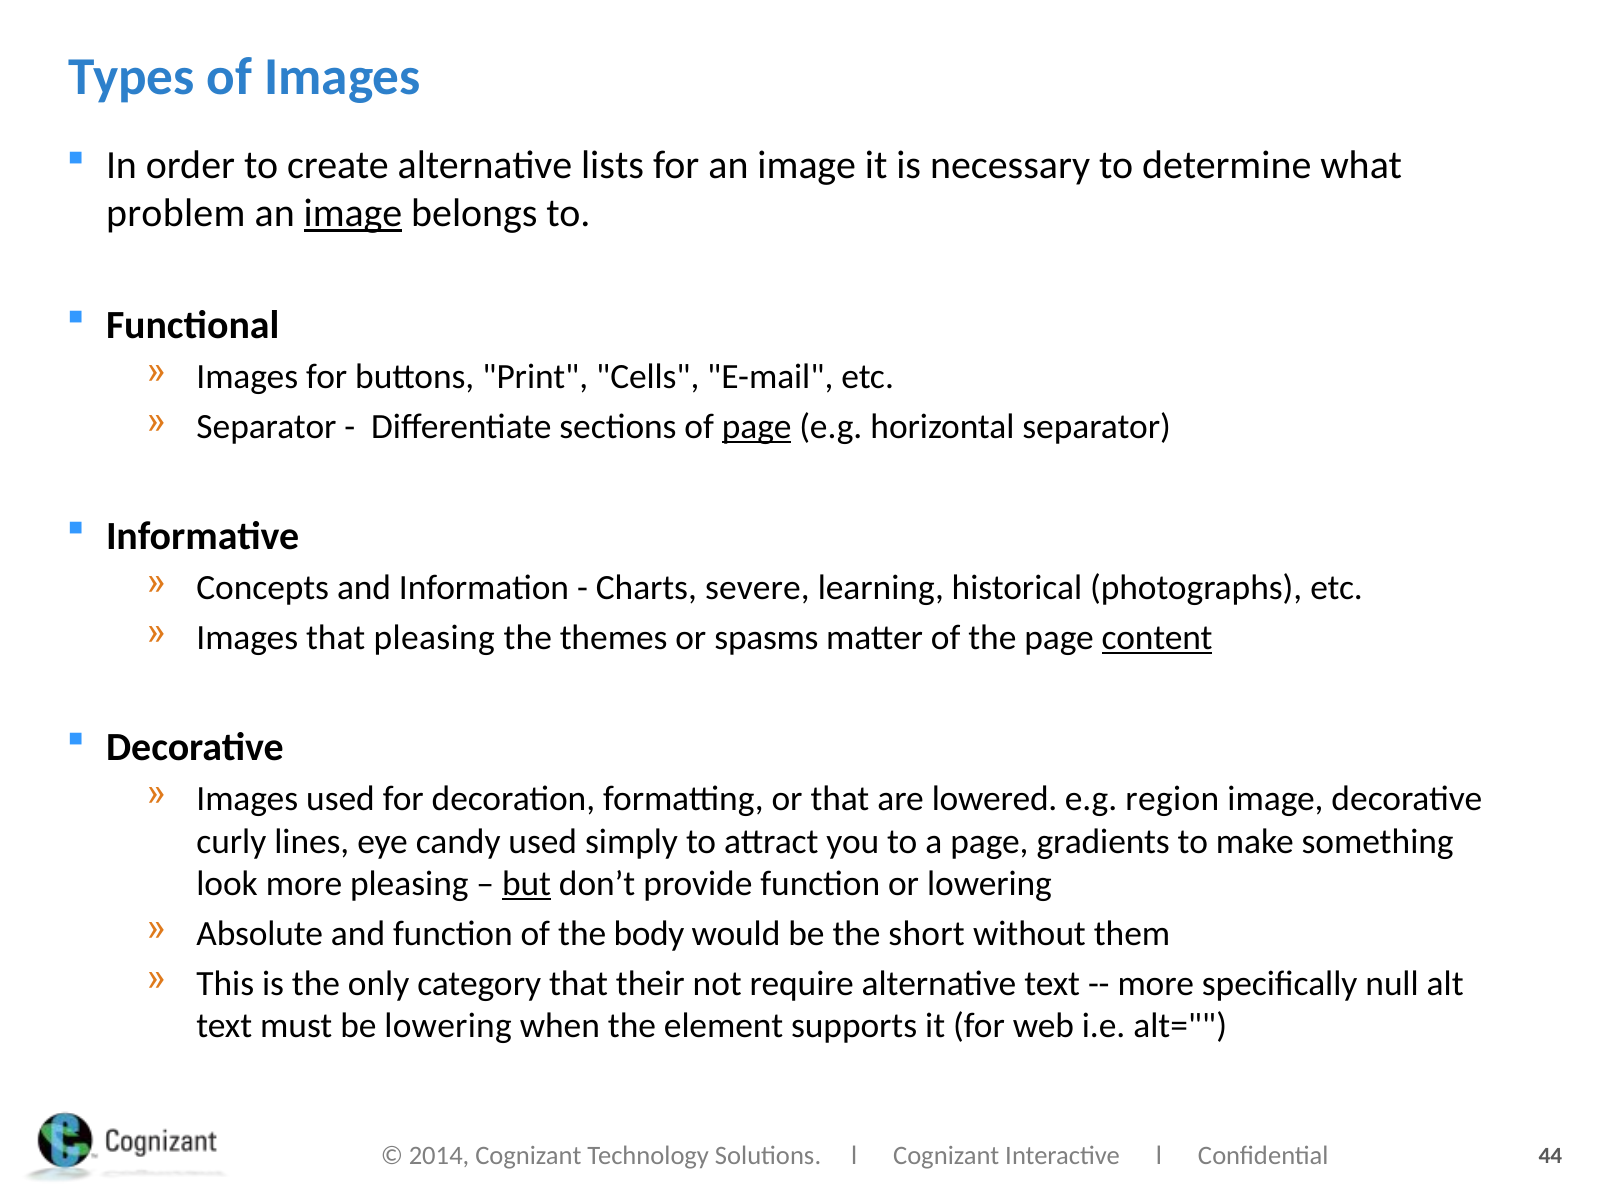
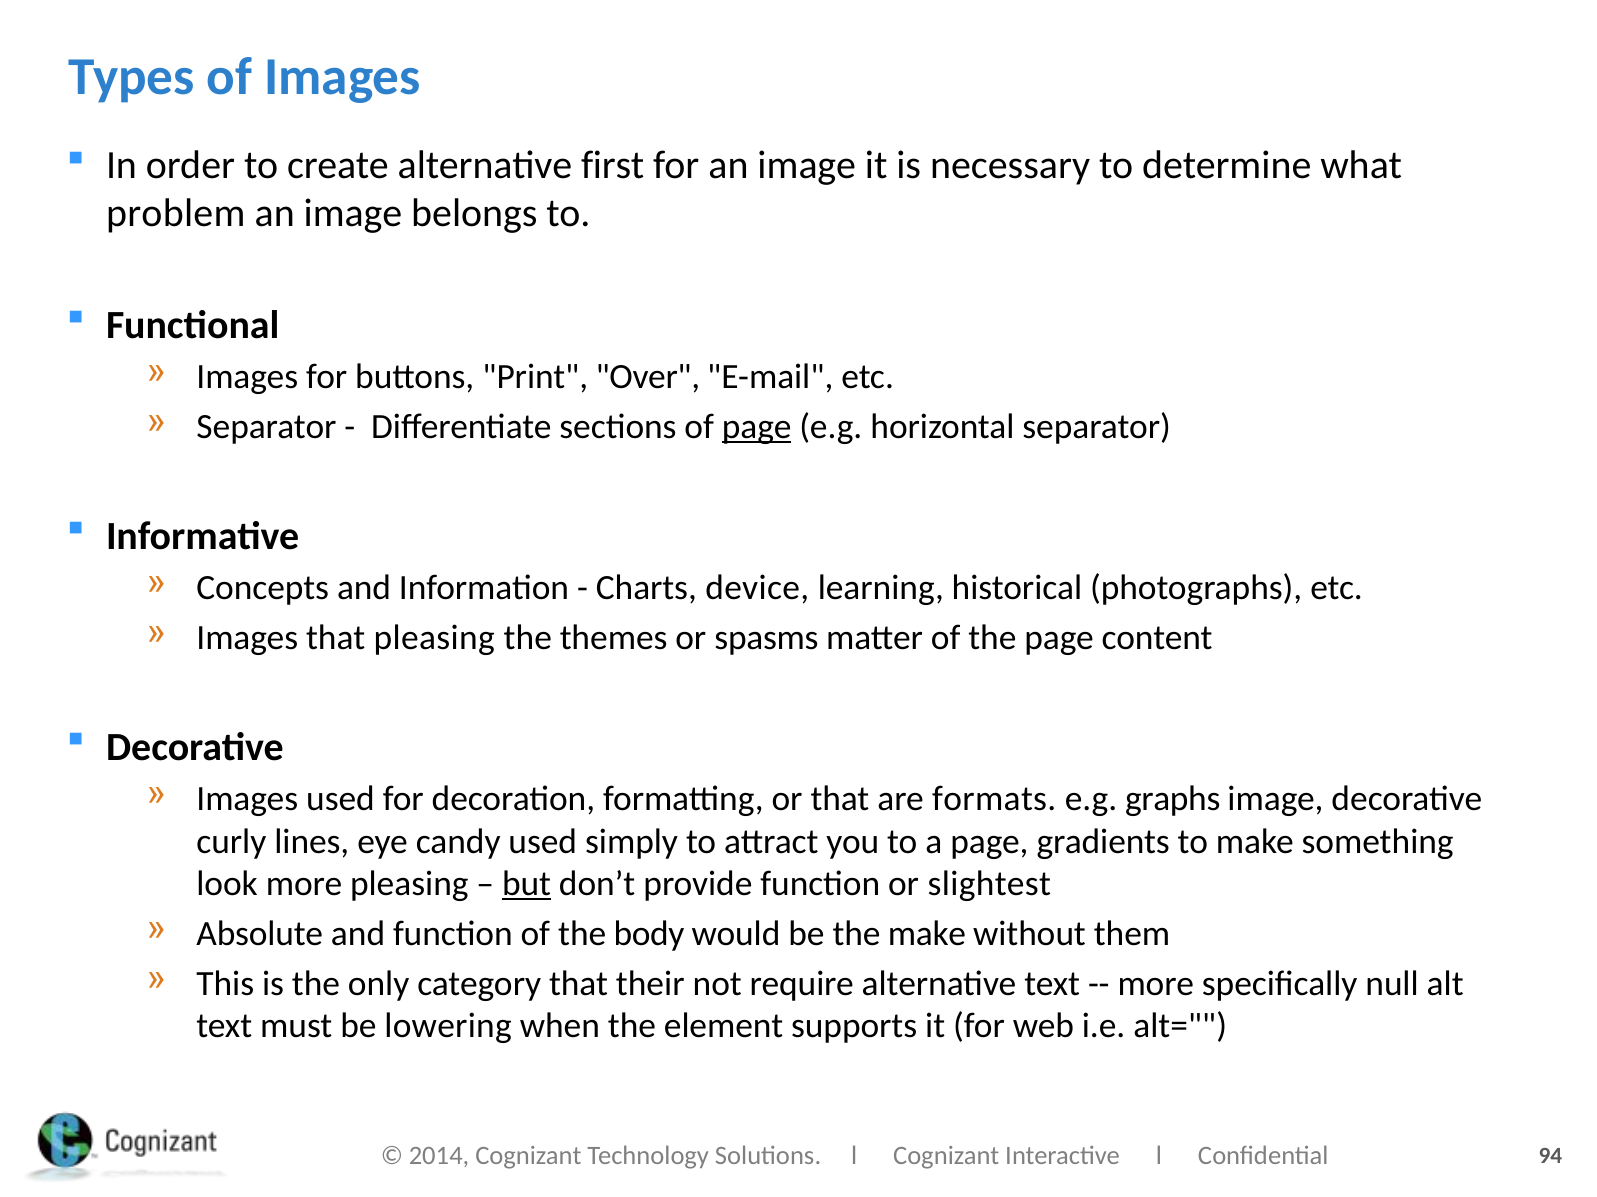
lists: lists -> first (613, 166)
image underline: present -> none (353, 213)
Cells: Cells -> Over (648, 377)
severe: severe -> device (757, 588)
content underline: present -> none (1157, 638)
lowered: lowered -> formats (994, 800)
region: region -> graphs (1173, 800)
or lowering: lowering -> slightest (989, 885)
the short: short -> make (927, 934)
44: 44 -> 94 (1550, 1157)
